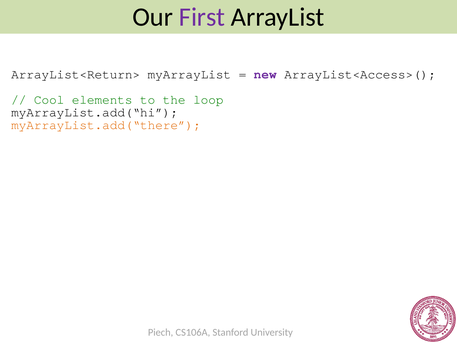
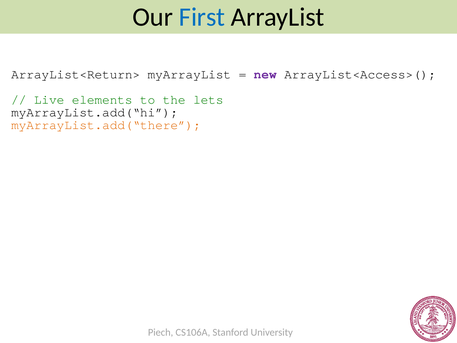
First colour: purple -> blue (202, 17)
Cool: Cool -> Live (49, 100)
loop: loop -> lets (208, 100)
